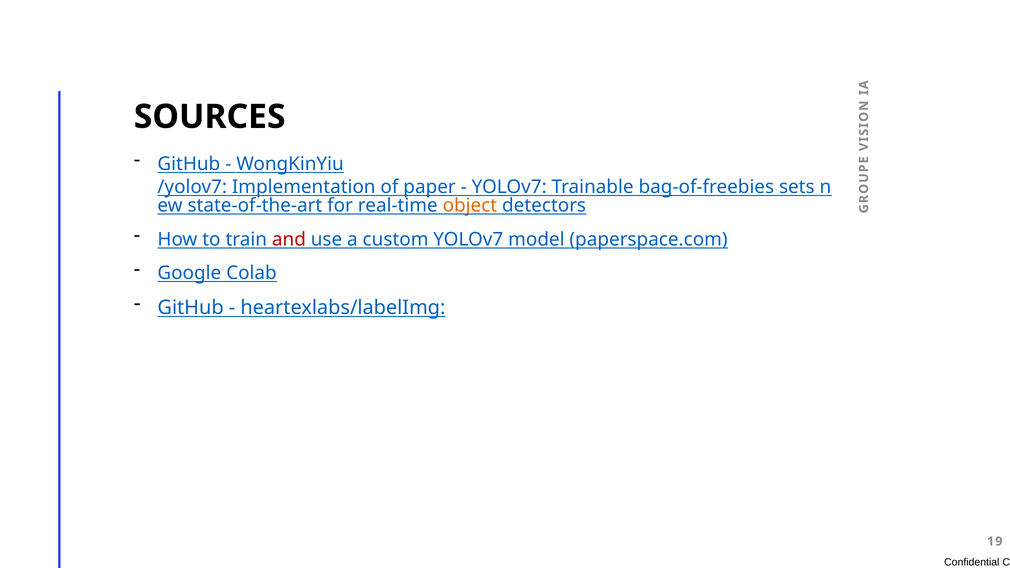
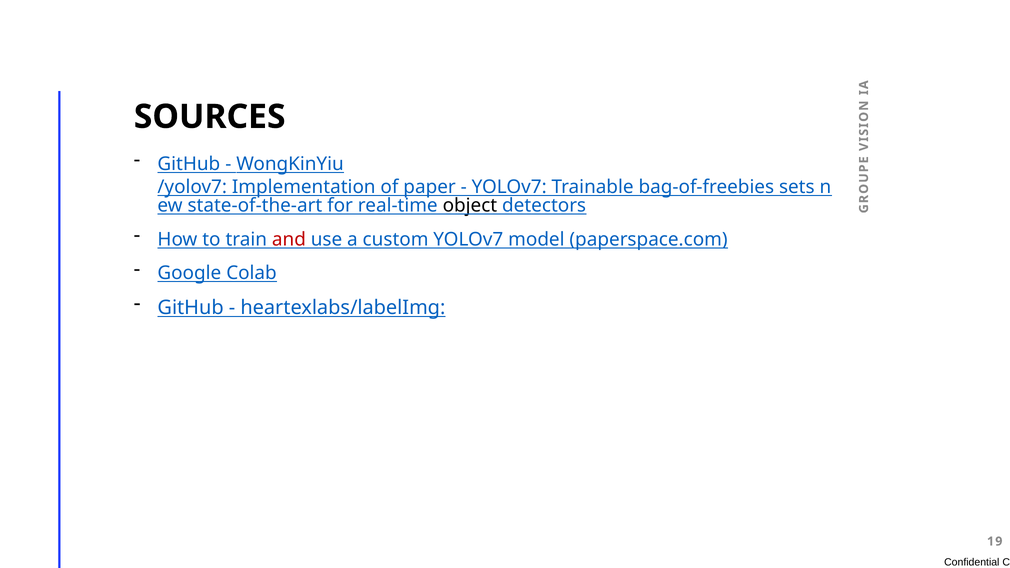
object colour: orange -> black (470, 206)
